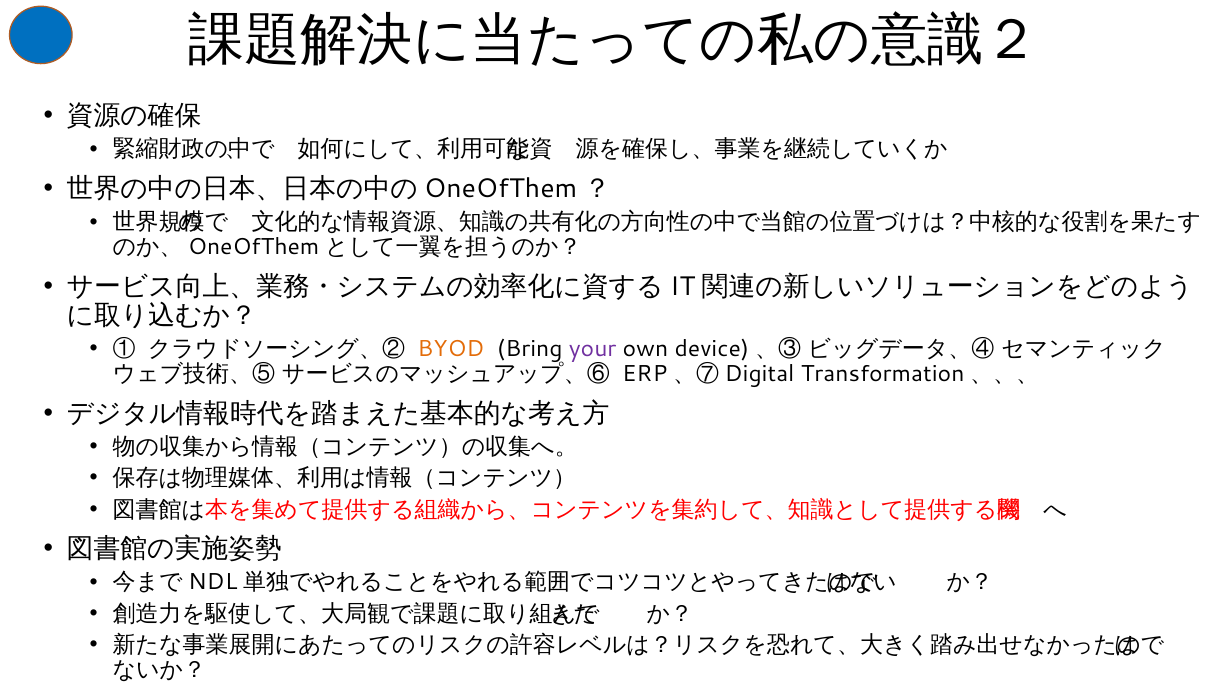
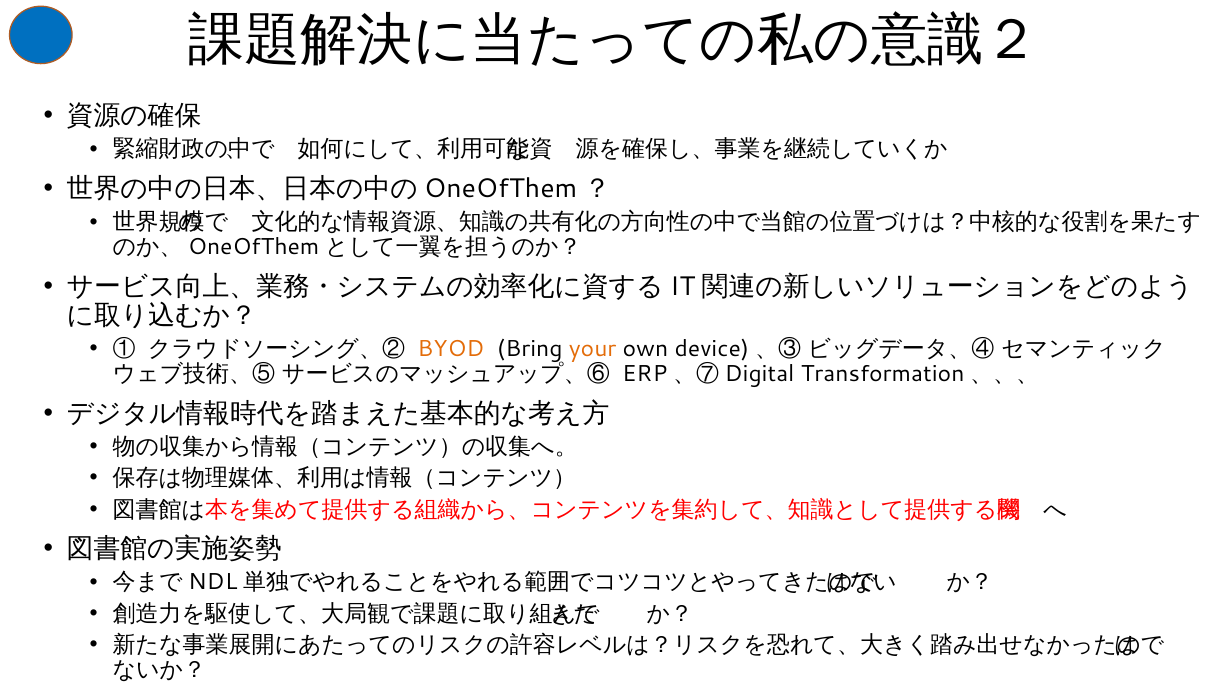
your colour: purple -> orange (593, 349)
